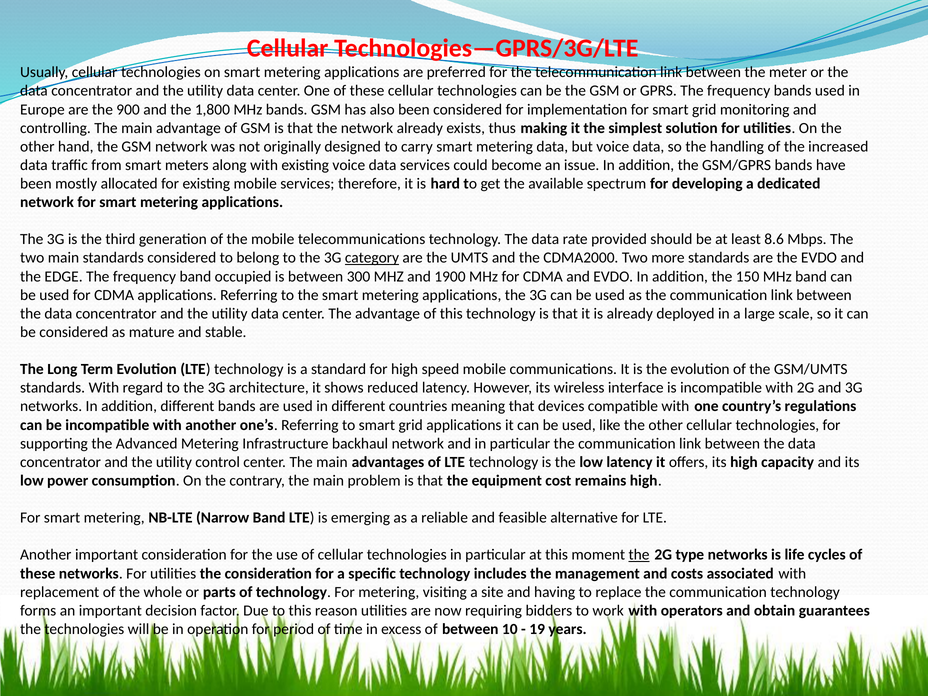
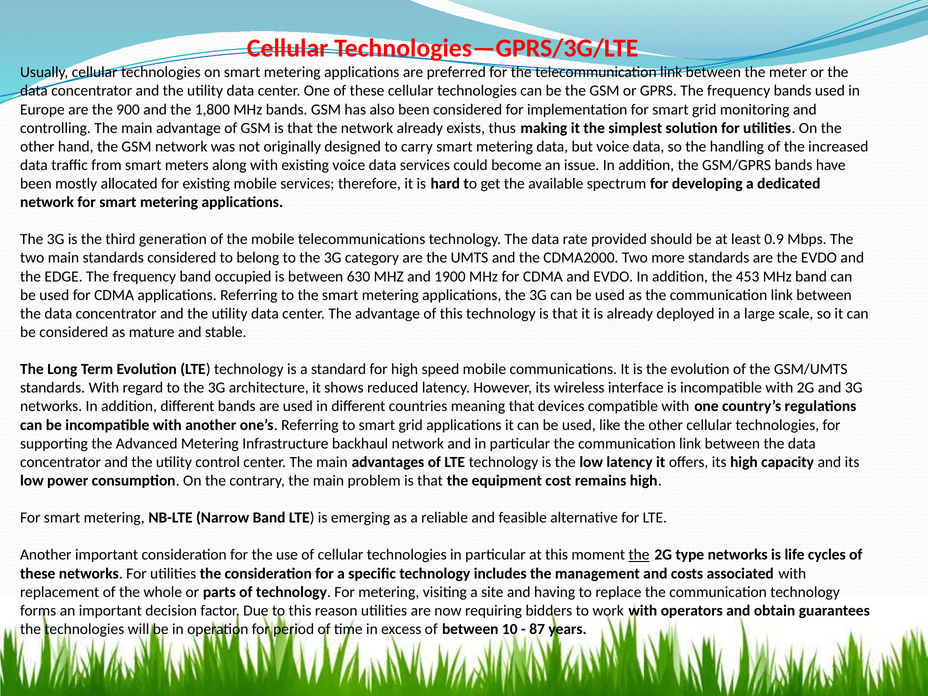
8.6: 8.6 -> 0.9 (774, 239)
category underline: present -> none (372, 258)
300: 300 -> 630 (359, 276)
150: 150 -> 453 (748, 276)
19: 19 -> 87 (537, 629)
